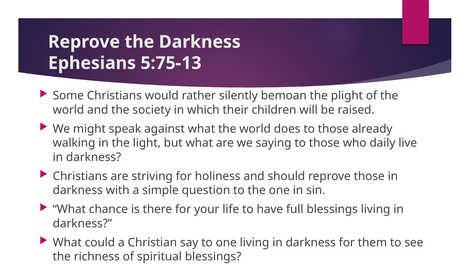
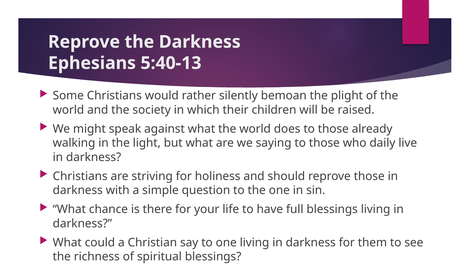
5:75-13: 5:75-13 -> 5:40-13 (171, 63)
